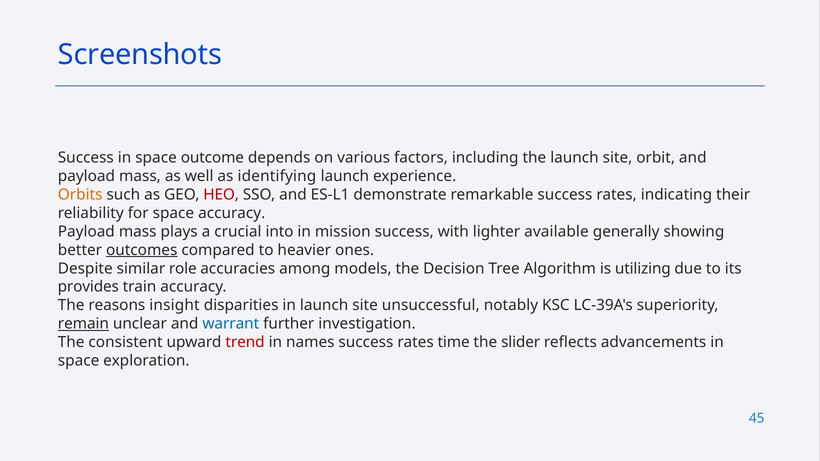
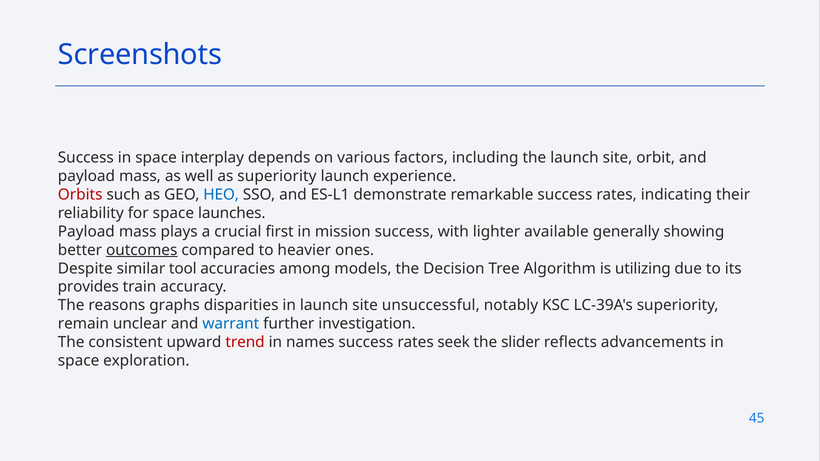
outcome: outcome -> interplay (212, 158)
as identifying: identifying -> superiority (277, 176)
Orbits colour: orange -> red (80, 195)
HEO colour: red -> blue (221, 195)
space accuracy: accuracy -> launches (232, 213)
into: into -> first (280, 232)
role: role -> tool (183, 269)
insight: insight -> graphs (175, 305)
remain underline: present -> none (83, 324)
time: time -> seek (454, 342)
